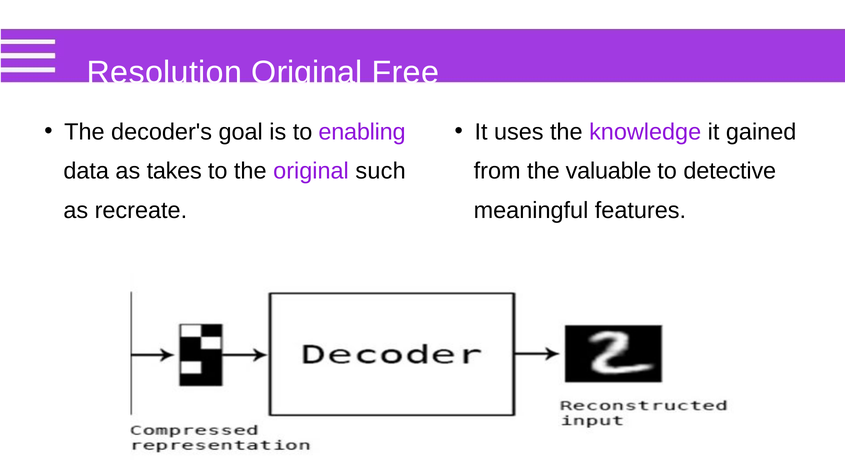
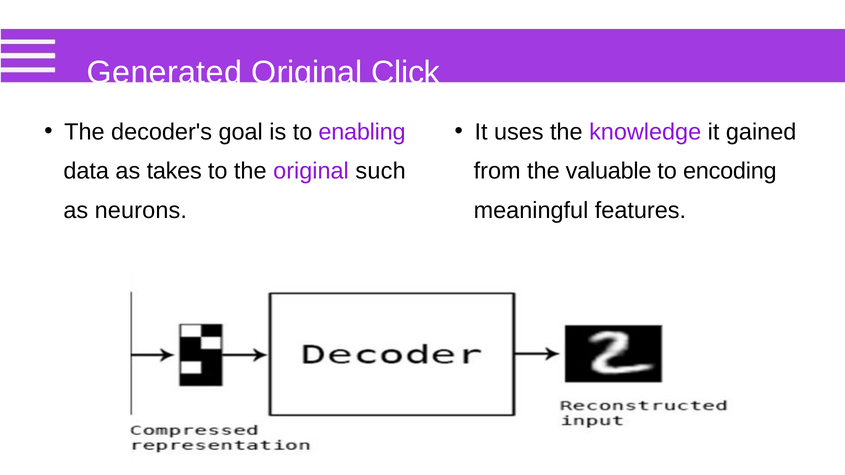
Resolution: Resolution -> Generated (164, 73)
Free: Free -> Click (406, 73)
detective: detective -> encoding (730, 171)
recreate: recreate -> neurons (141, 211)
